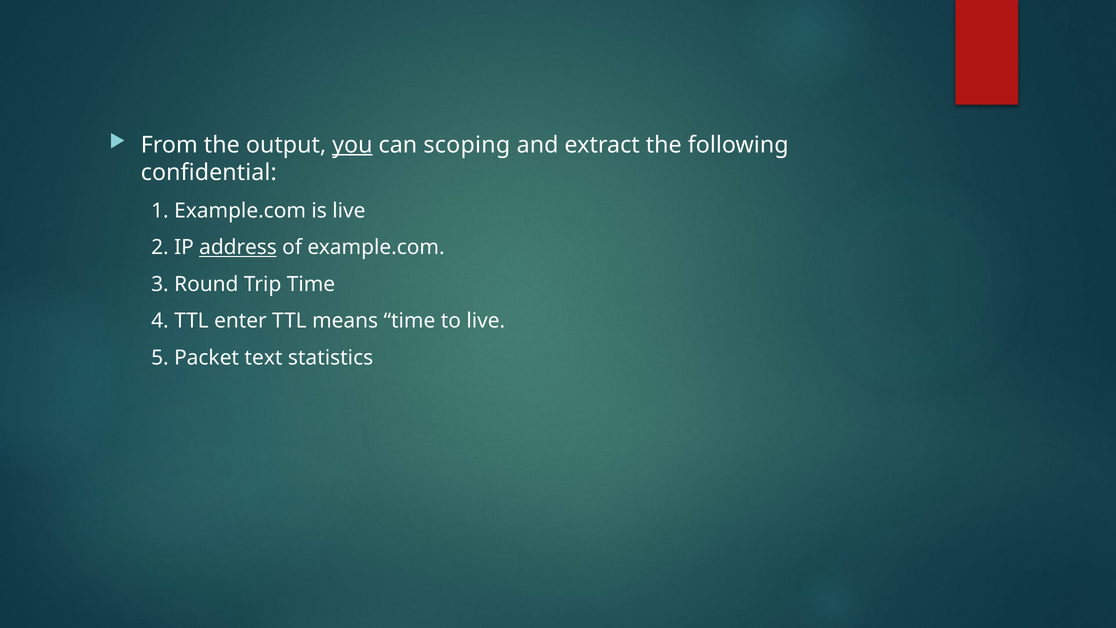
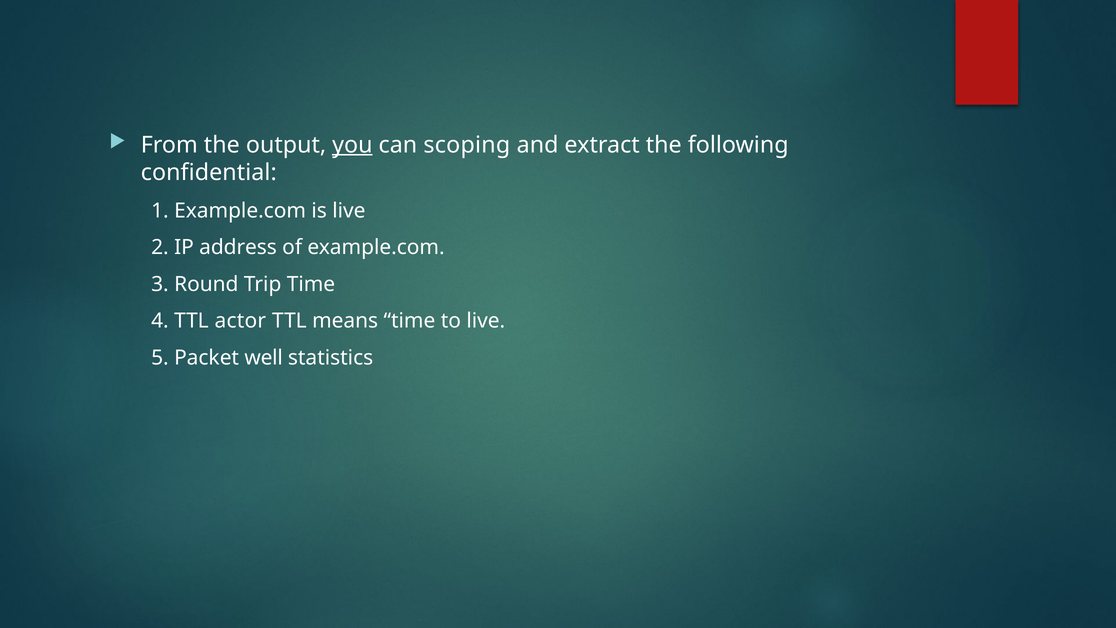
address underline: present -> none (238, 247)
enter: enter -> actor (240, 321)
text: text -> well (264, 358)
